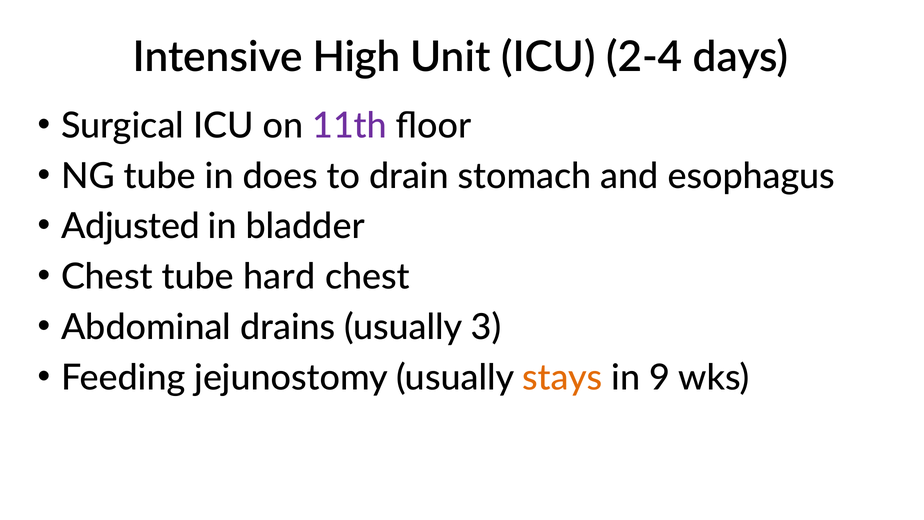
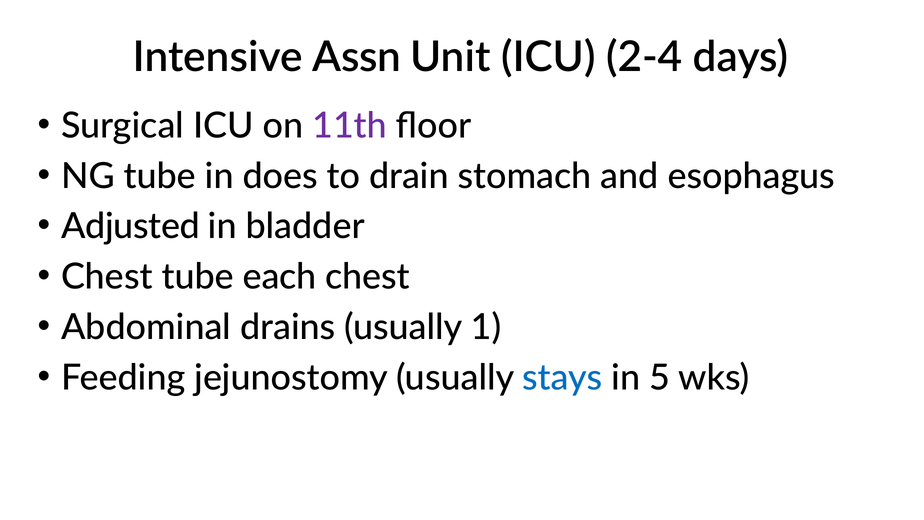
High: High -> Assn (357, 57)
hard: hard -> each (280, 277)
3: 3 -> 1 (486, 327)
stays colour: orange -> blue (562, 377)
9: 9 -> 5 (660, 377)
